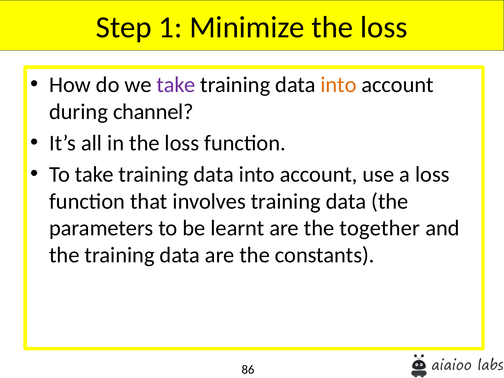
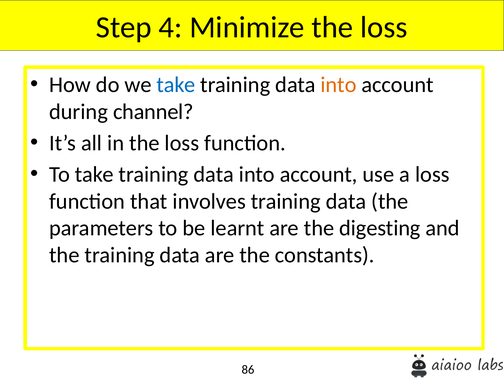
1: 1 -> 4 (170, 27)
take colour: purple -> blue (176, 85)
together: together -> digesting (380, 228)
